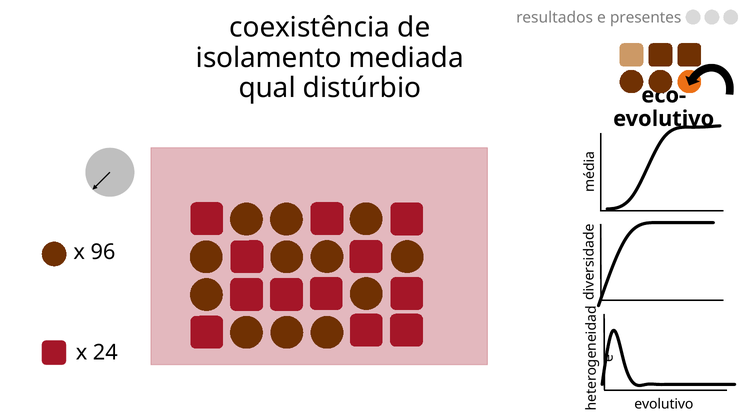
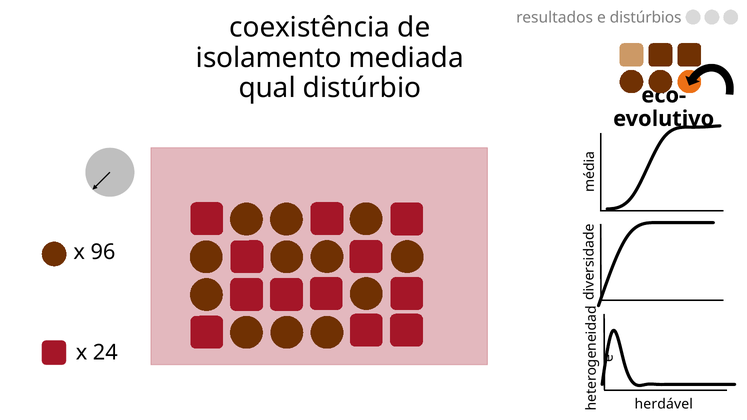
presentes: presentes -> distúrbios (646, 17)
evolutivo: evolutivo -> herdável (664, 405)
